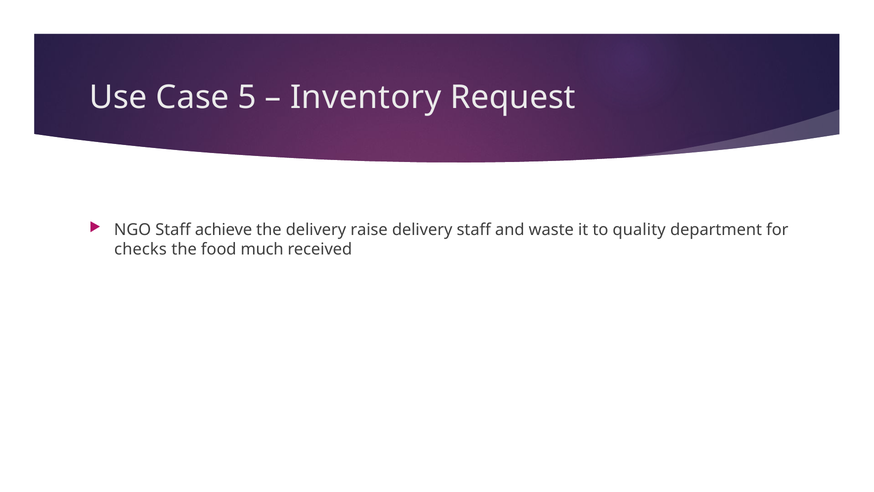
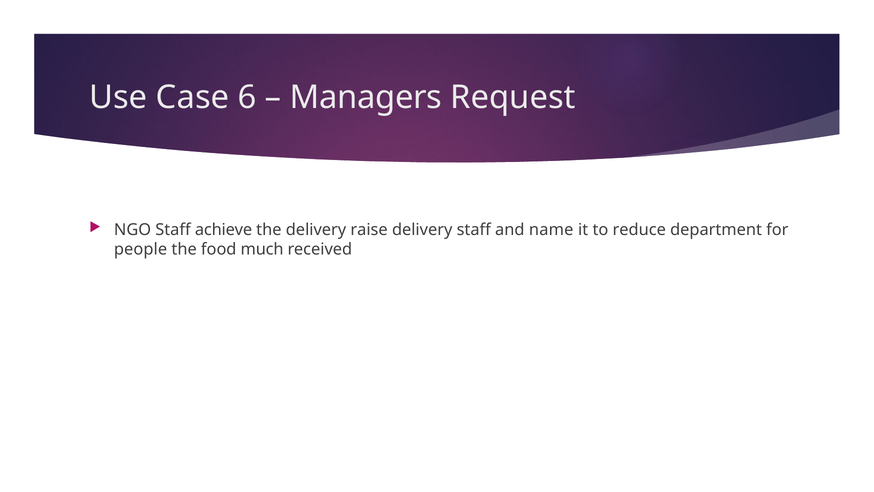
5: 5 -> 6 (247, 97)
Inventory: Inventory -> Managers (366, 97)
waste: waste -> name (551, 230)
quality: quality -> reduce (639, 230)
checks: checks -> people (141, 249)
